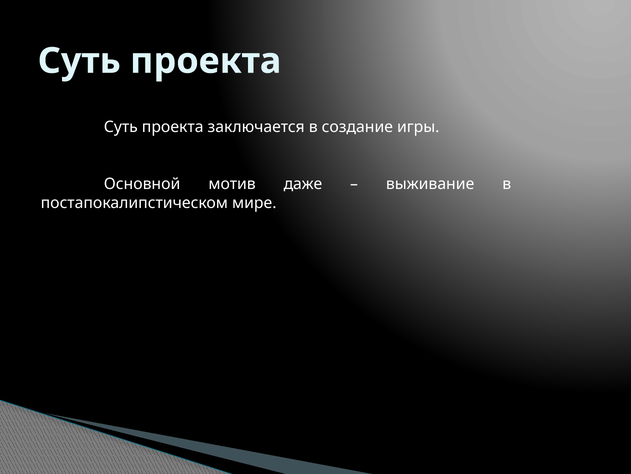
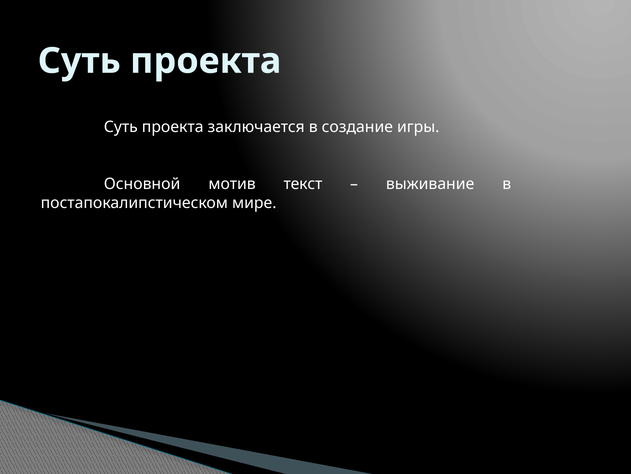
даже: даже -> текст (303, 184)
